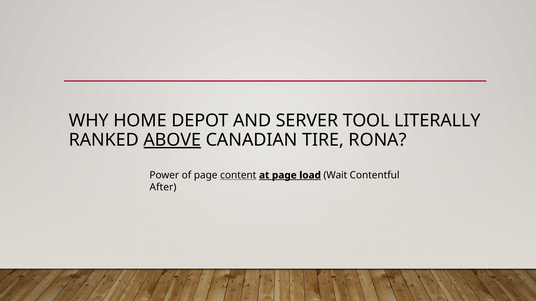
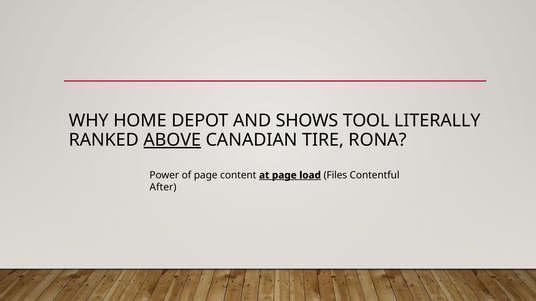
SERVER: SERVER -> SHOWS (307, 121)
content underline: present -> none (238, 175)
Wait: Wait -> Files (335, 175)
